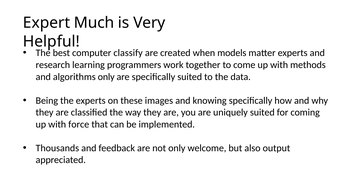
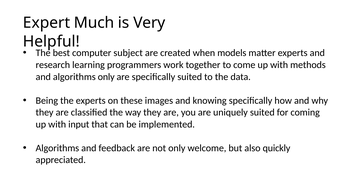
classify: classify -> subject (128, 53)
force: force -> input (79, 124)
Thousands: Thousands -> Algorithms (57, 148)
output: output -> quickly (277, 148)
